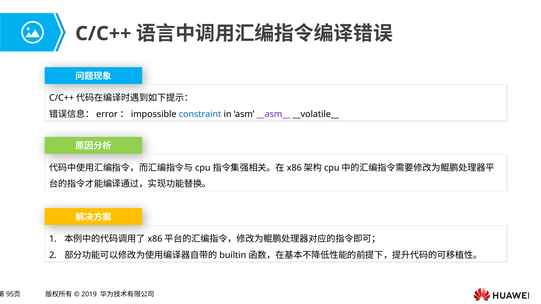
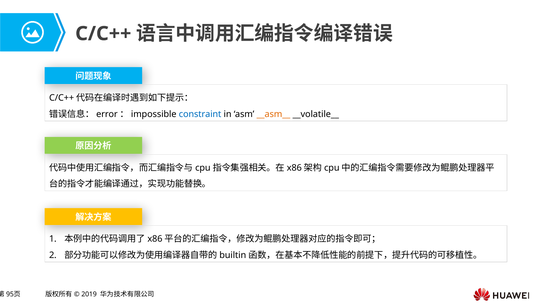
__asm__ colour: purple -> orange (273, 114)
